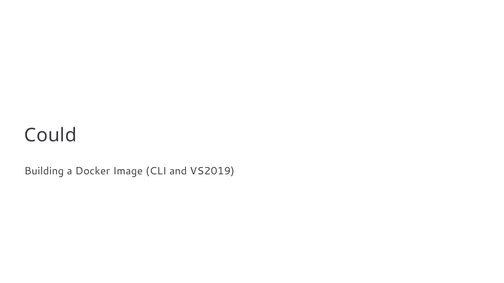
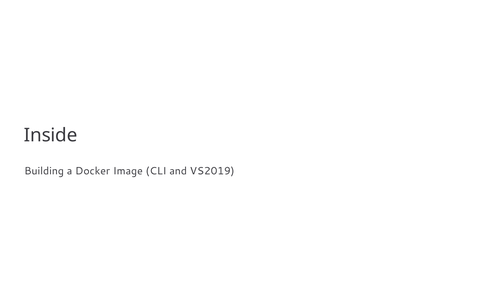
Could: Could -> Inside (51, 136)
